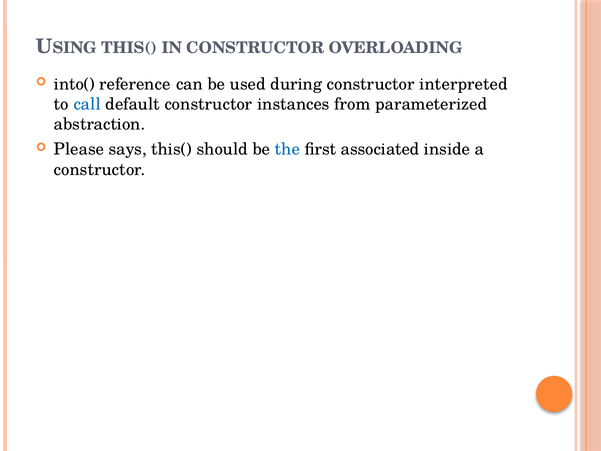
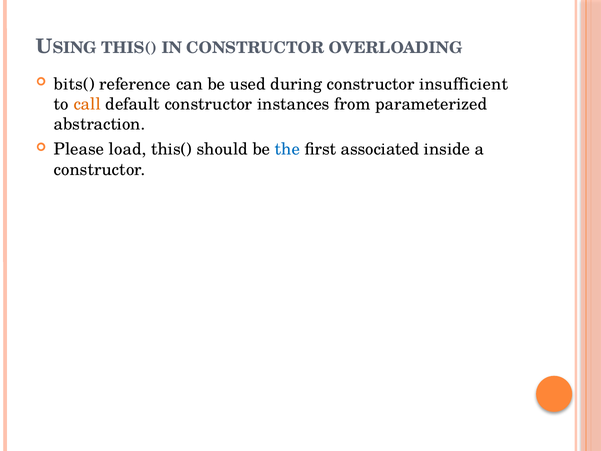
into(: into( -> bits( (74, 84)
interpreted: interpreted -> insufficient (464, 84)
call colour: blue -> orange (87, 104)
says: says -> load (128, 149)
